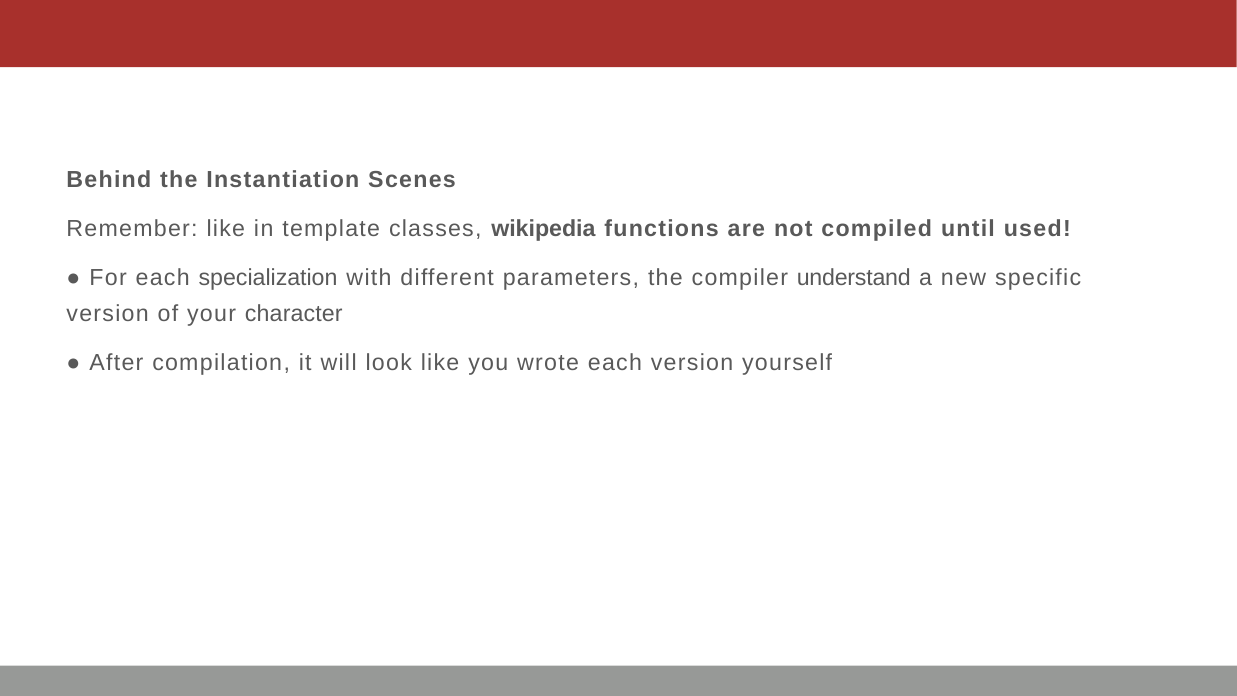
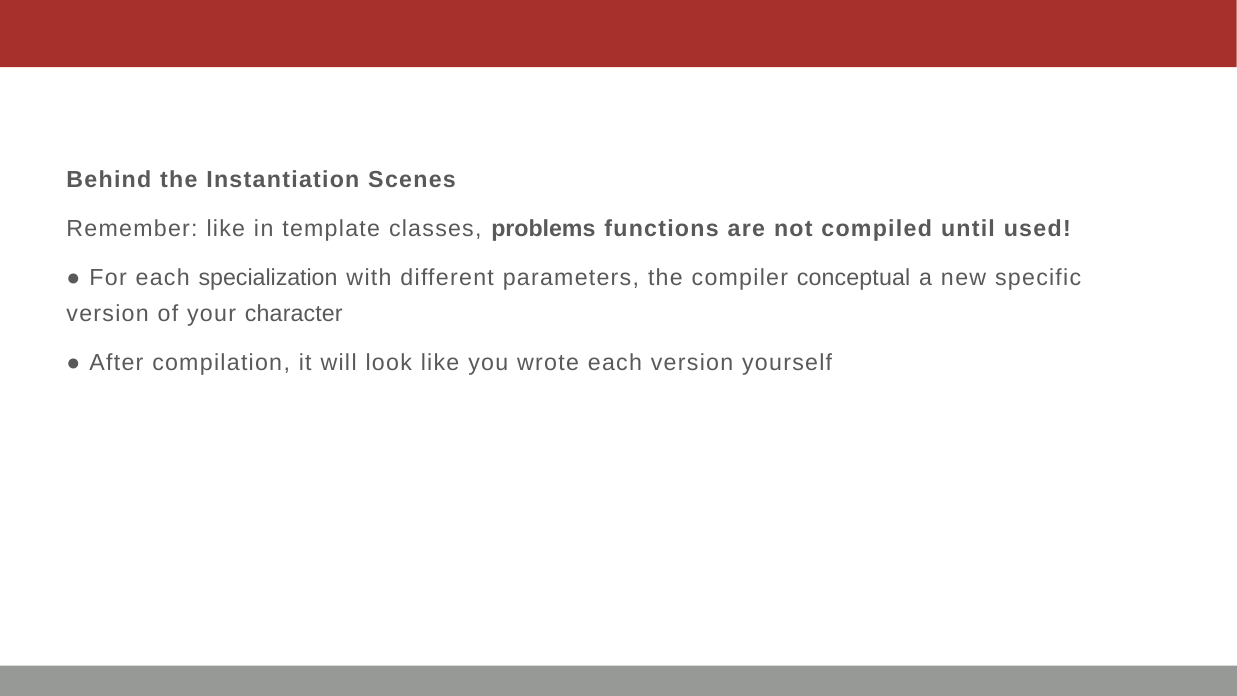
wikipedia: wikipedia -> problems (543, 229)
understand: understand -> conceptual (854, 278)
